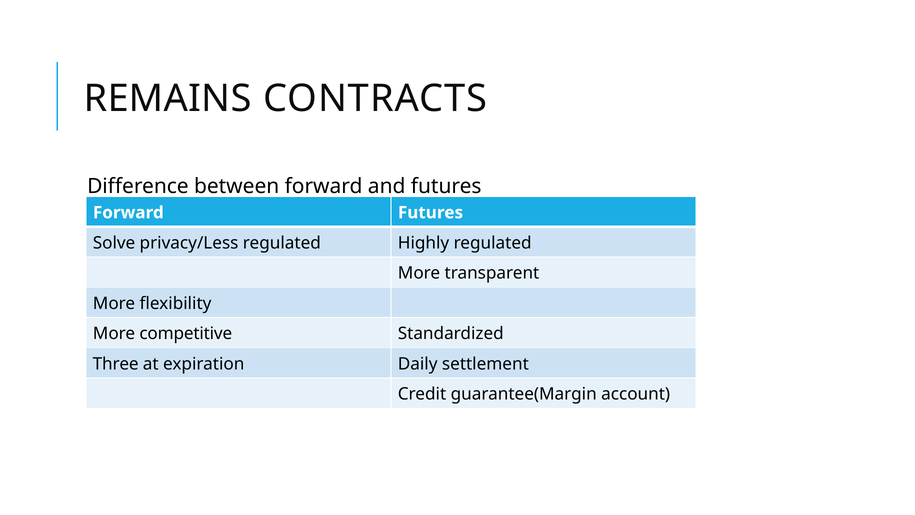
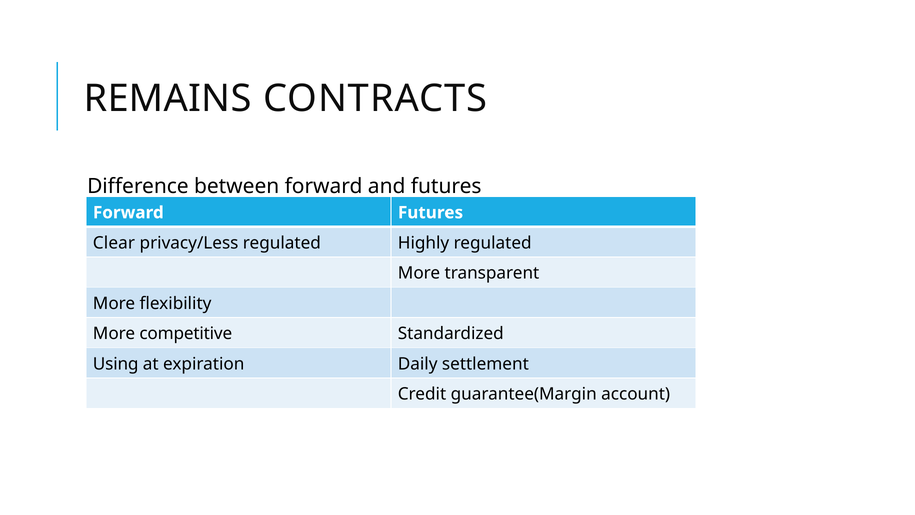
Solve: Solve -> Clear (114, 243)
Three: Three -> Using (116, 364)
